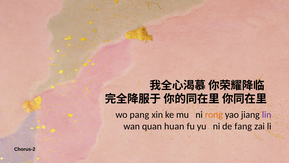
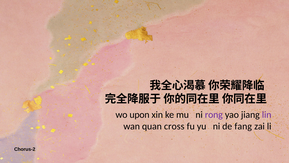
pang: pang -> upon (139, 114)
rong colour: orange -> purple (214, 114)
huan: huan -> cross (174, 126)
